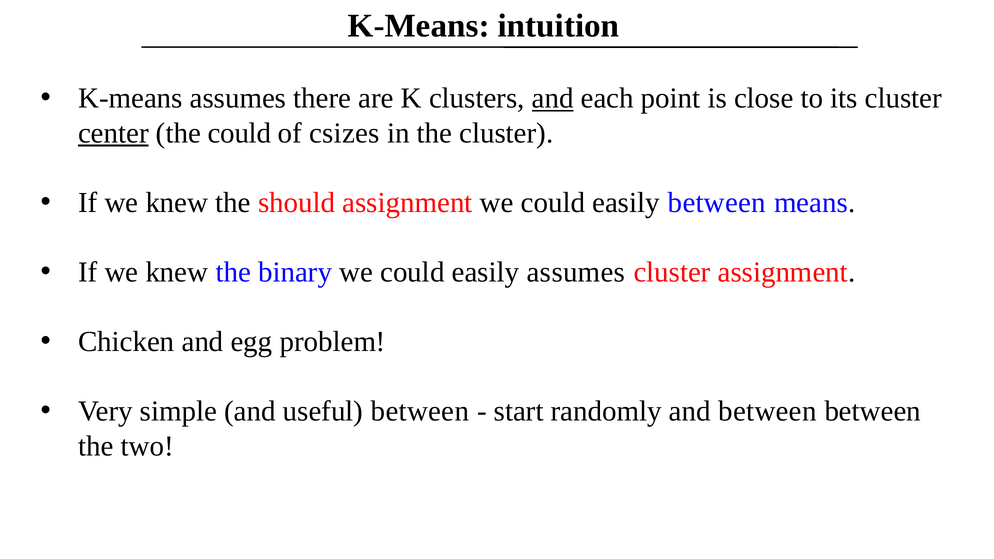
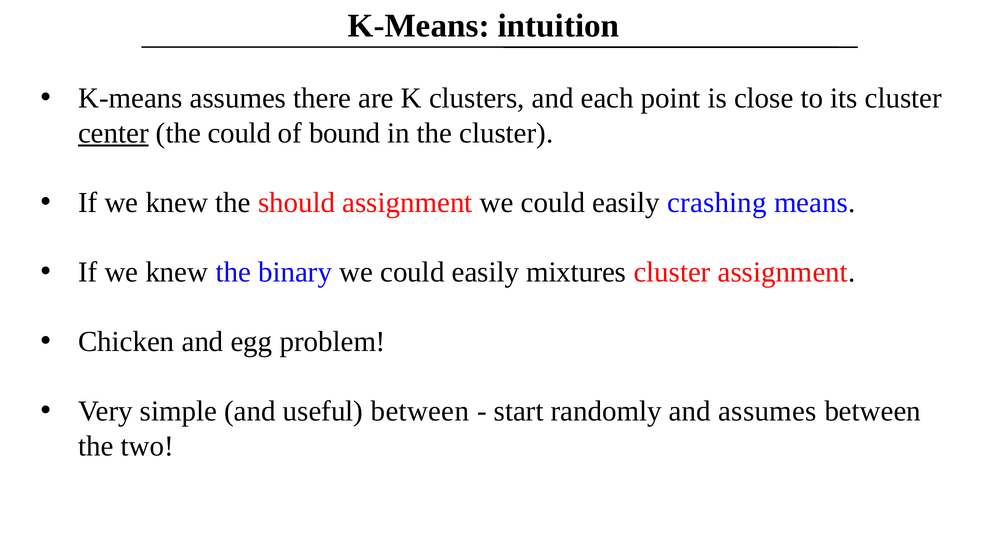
and underline: present -> none (553, 98)
csizes: csizes -> bound (345, 133)
easily between: between -> crashing (717, 203)
easily assumes: assumes -> mixtures (576, 272)
and between: between -> assumes (767, 411)
